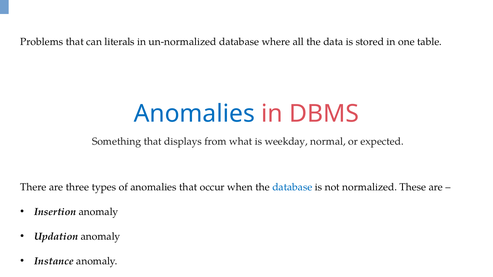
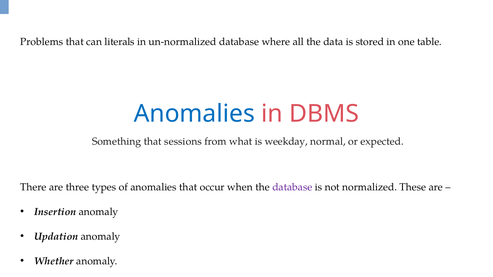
displays: displays -> sessions (183, 142)
database colour: blue -> purple (292, 187)
Instance: Instance -> Whether (54, 261)
